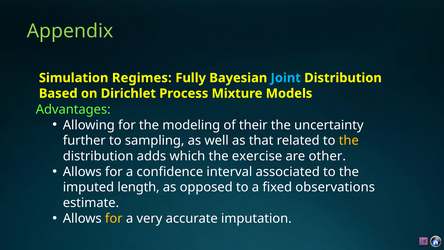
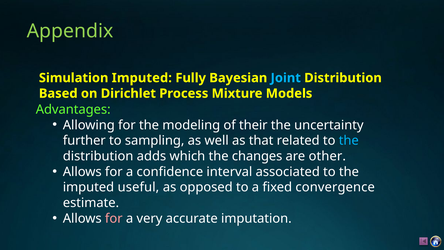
Simulation Regimes: Regimes -> Imputed (142, 78)
the colour: yellow -> light blue (349, 141)
exercise: exercise -> changes (257, 156)
length: length -> useful (138, 187)
observations: observations -> convergence (335, 187)
for colour: yellow -> pink (114, 218)
